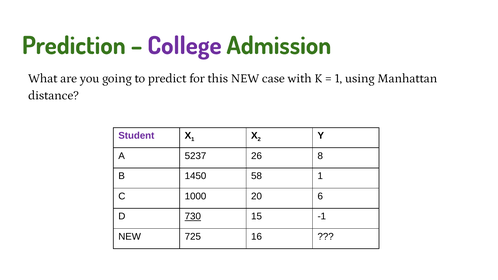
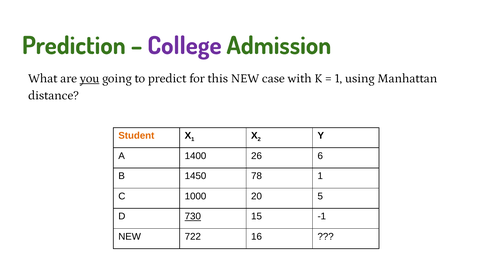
you underline: none -> present (90, 78)
Student colour: purple -> orange (136, 136)
5237: 5237 -> 1400 (196, 156)
8: 8 -> 6 (320, 156)
58: 58 -> 78 (257, 176)
6: 6 -> 5 (320, 196)
725: 725 -> 722 (193, 237)
